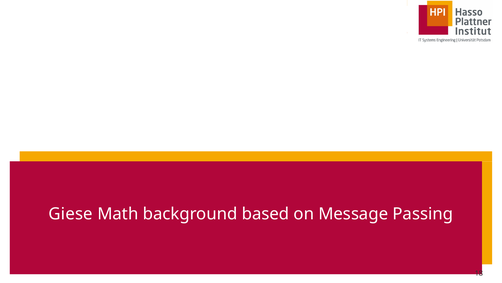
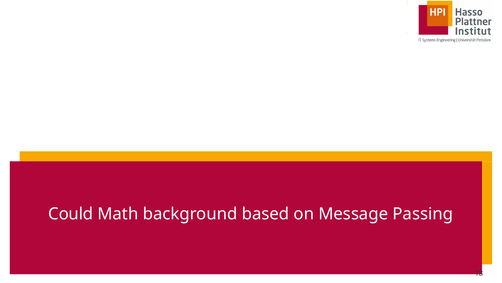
Giese: Giese -> Could (71, 214)
